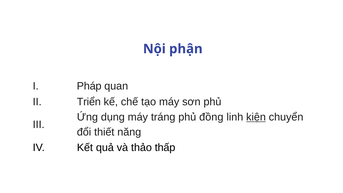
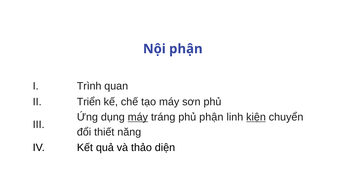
Pháp: Pháp -> Trình (89, 86)
máy underline: none -> present (138, 117)
phủ đồng: đồng -> phận (211, 117)
thấp: thấp -> diện (165, 147)
